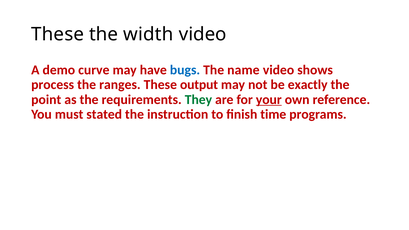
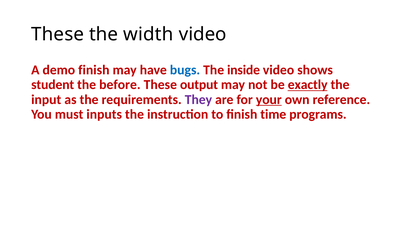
demo curve: curve -> finish (94, 70)
name: name -> inside (244, 70)
process: process -> student (53, 85)
ranges: ranges -> before (120, 85)
exactly underline: none -> present (308, 85)
point: point -> input (46, 100)
They colour: green -> purple (198, 100)
stated: stated -> inputs (104, 114)
